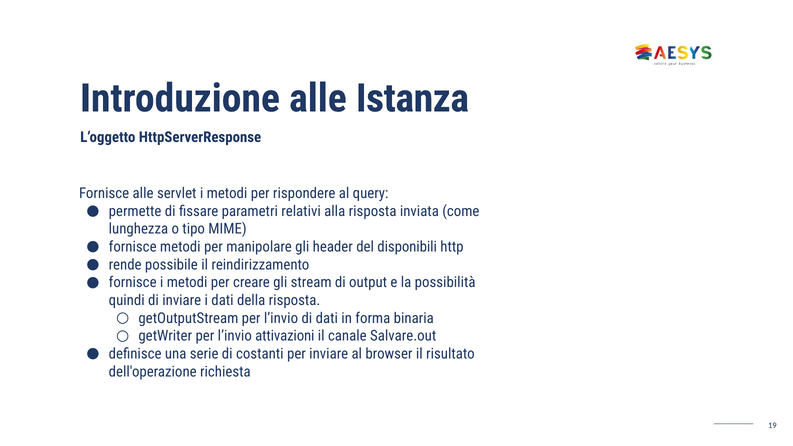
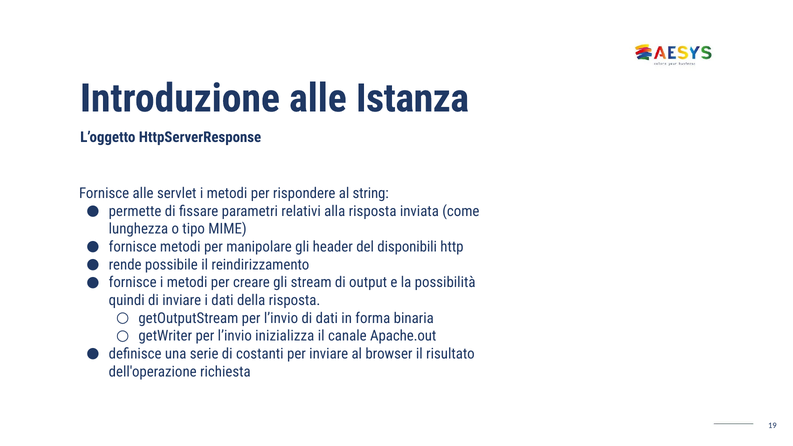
query: query -> string (371, 193)
attivazioni: attivazioni -> inizializza (285, 336)
Salvare.out: Salvare.out -> Apache.out (403, 336)
